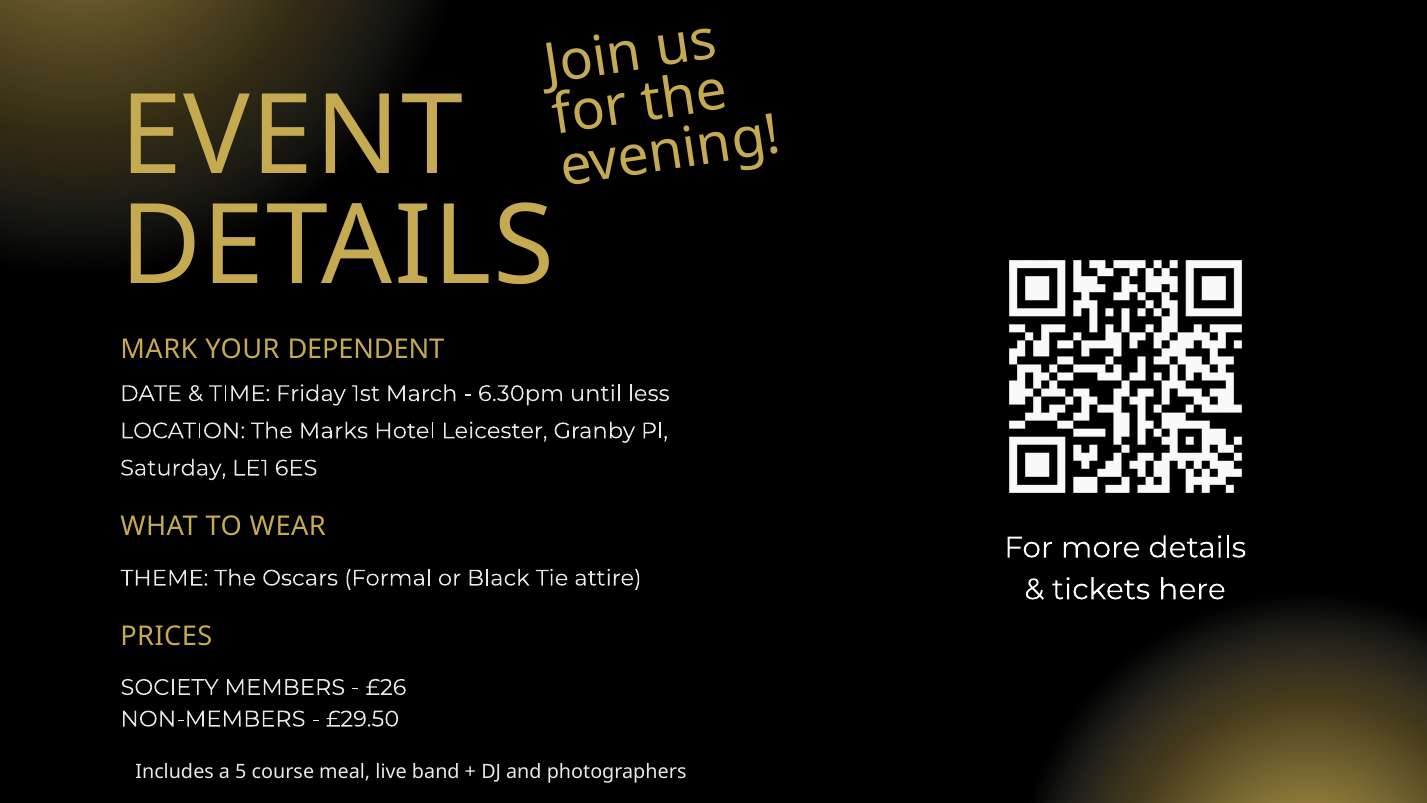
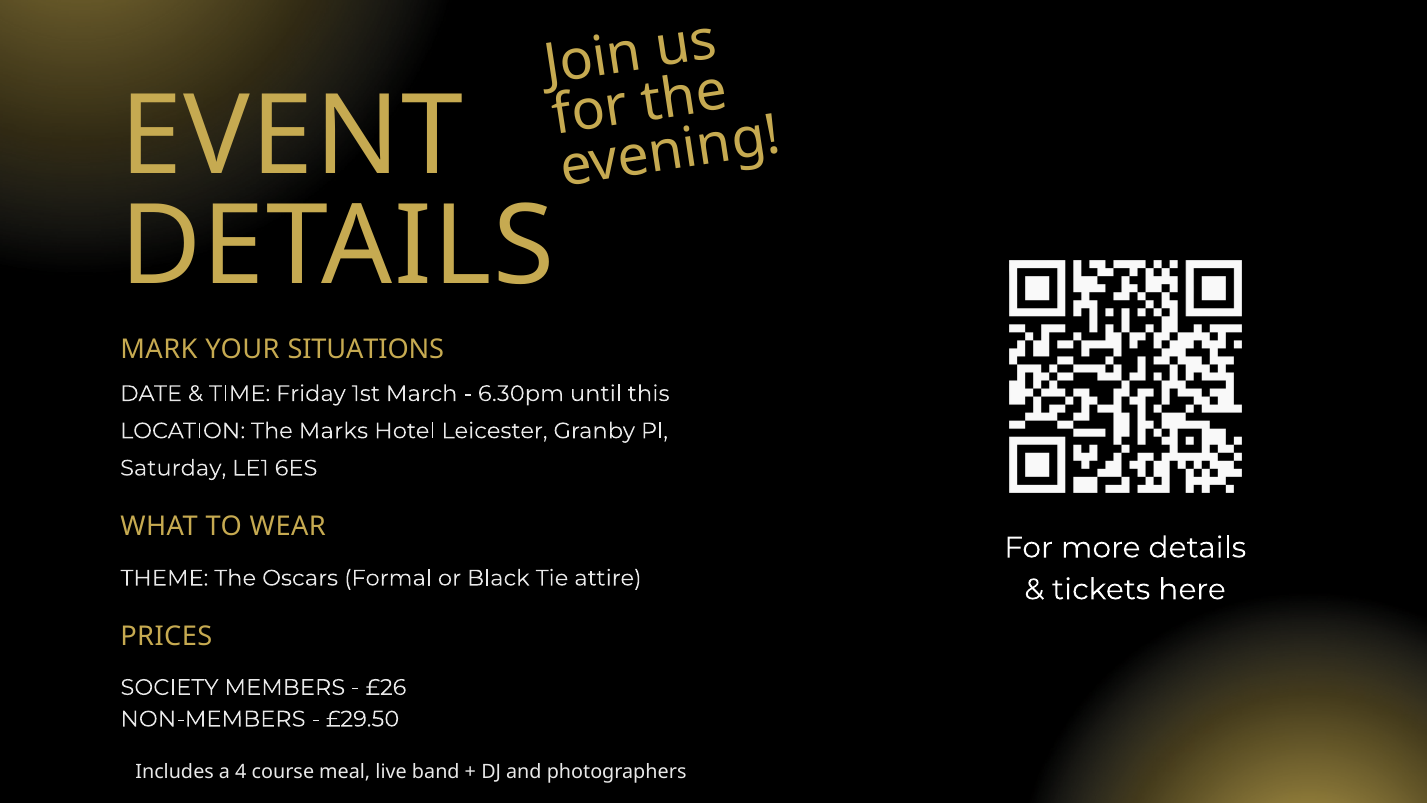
DEPENDENT: DEPENDENT -> SITUATIONS (366, 349)
less: less -> this (649, 393)
5: 5 -> 4 (241, 772)
